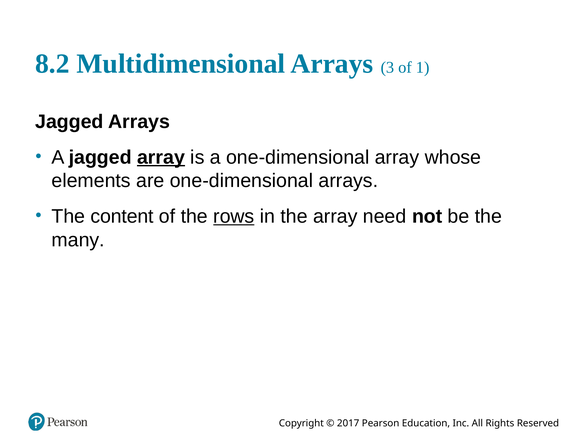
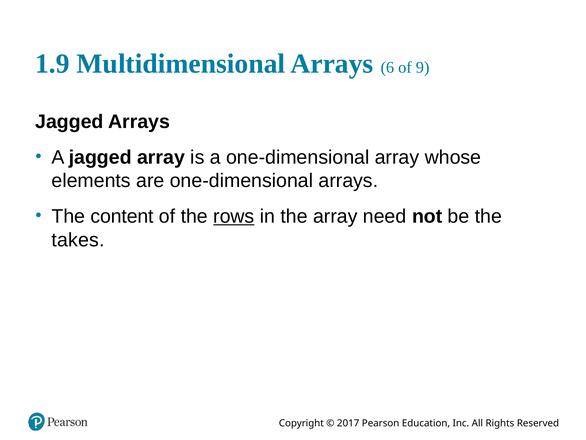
8.2: 8.2 -> 1.9 (52, 64)
3: 3 -> 6 (387, 67)
1: 1 -> 9 (423, 67)
array underline: present -> none (161, 157)
many: many -> takes (78, 240)
